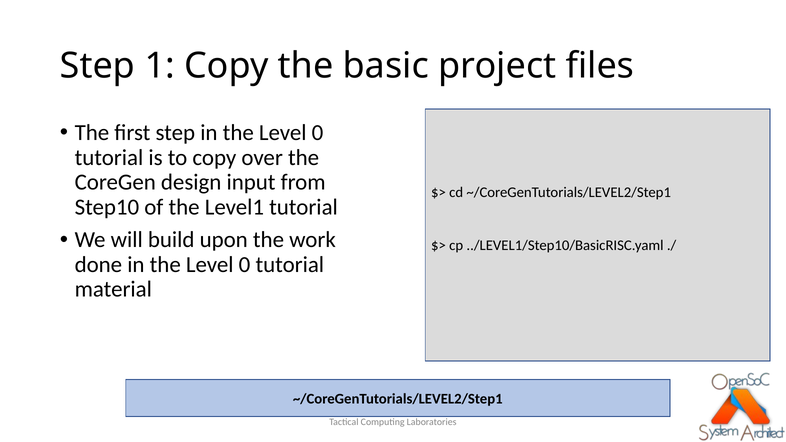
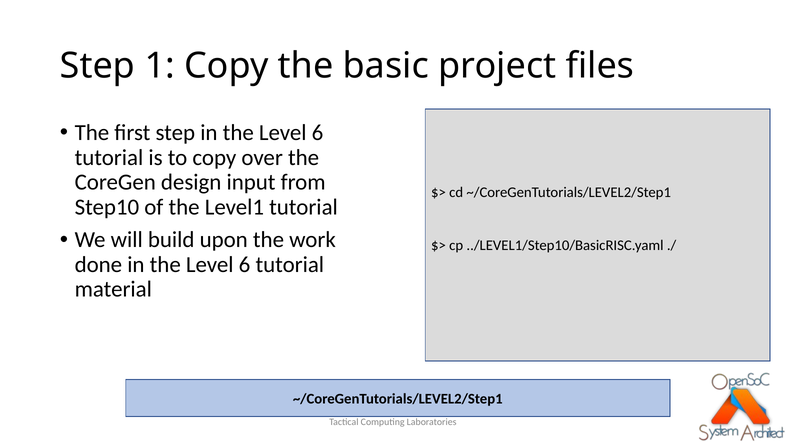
0: 0 -> 6 (317, 133)
0: 0 -> 6 (245, 265)
